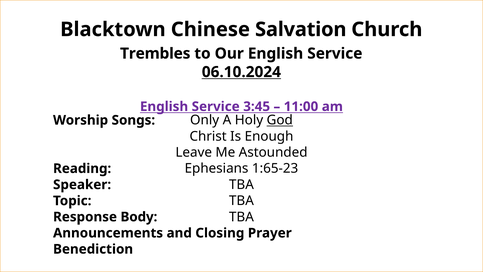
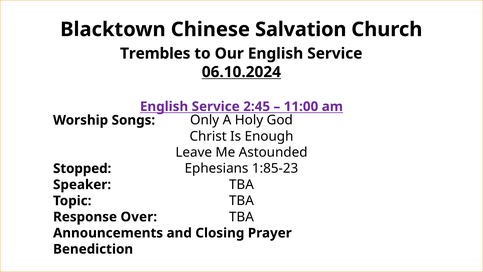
3:45: 3:45 -> 2:45 (257, 106)
God underline: present -> none (280, 120)
1:65-23: 1:65-23 -> 1:85-23 (275, 168)
Reading: Reading -> Stopped (82, 168)
Body: Body -> Over (139, 217)
